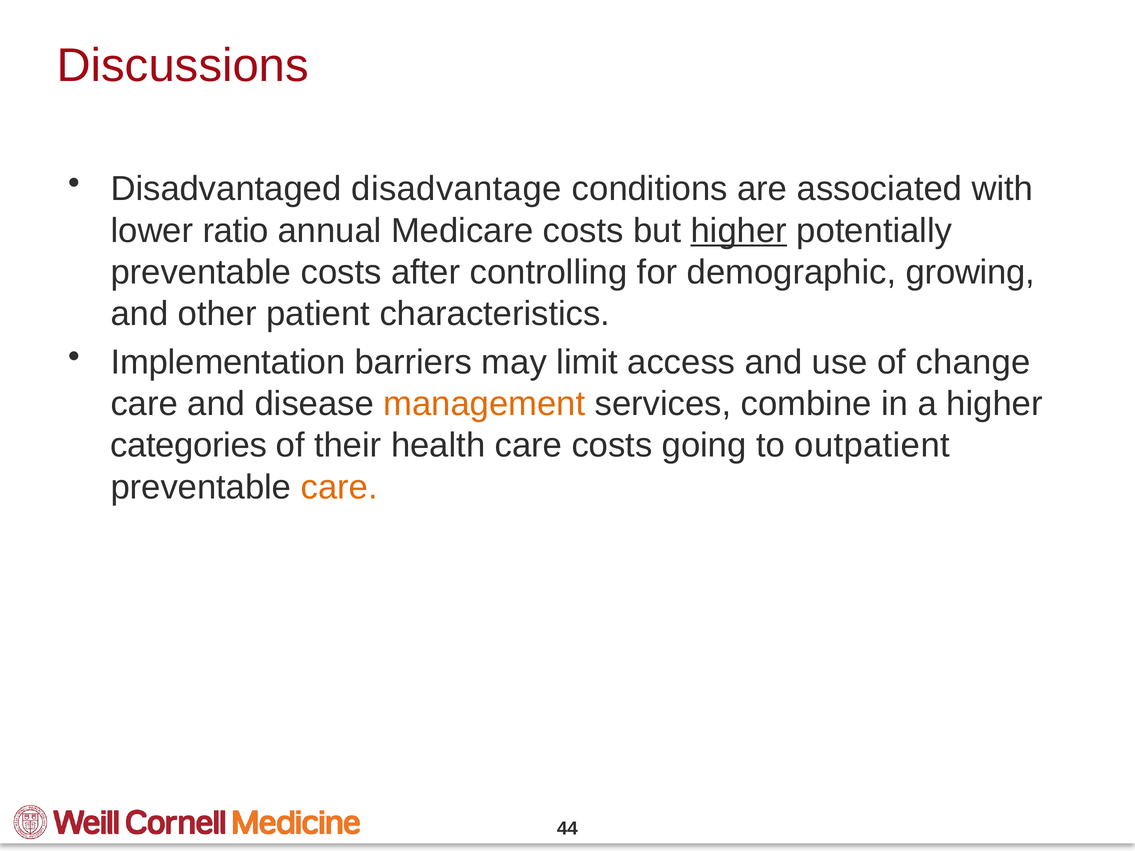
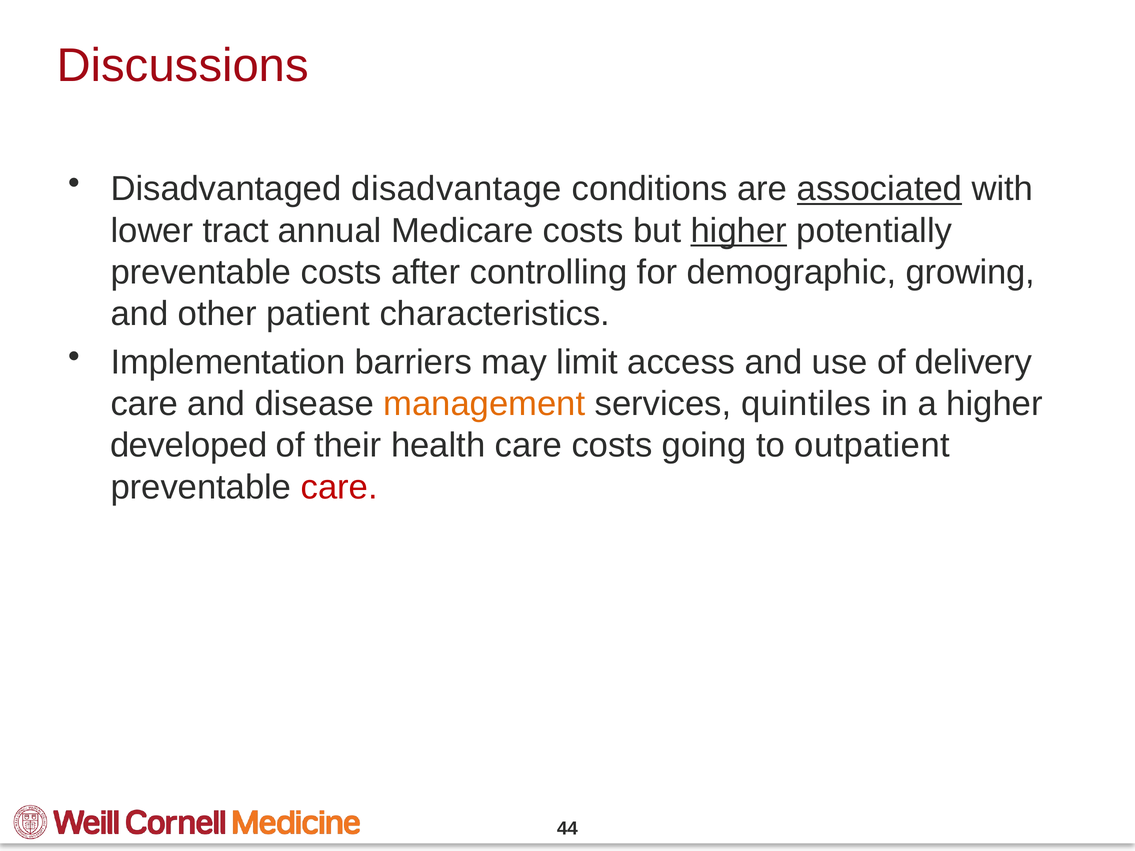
associated underline: none -> present (880, 189)
ratio: ratio -> tract (236, 231)
change: change -> delivery (973, 362)
combine: combine -> quintiles (806, 404)
categories: categories -> developed (189, 446)
care colour: orange -> red (339, 487)
